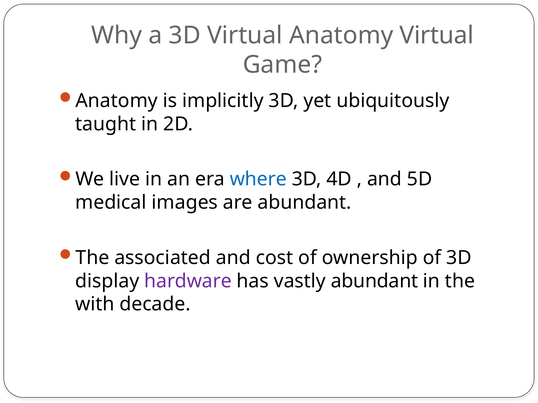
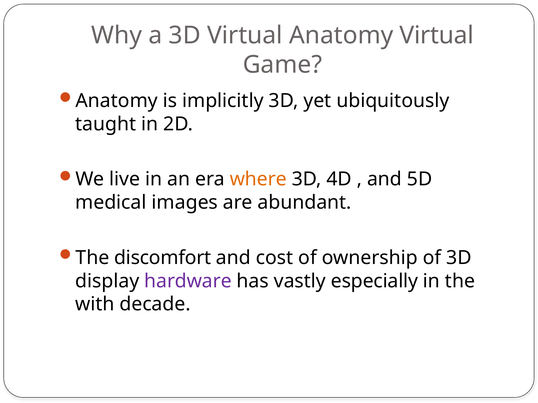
where colour: blue -> orange (258, 179)
associated: associated -> discomfort (163, 258)
vastly abundant: abundant -> especially (374, 281)
